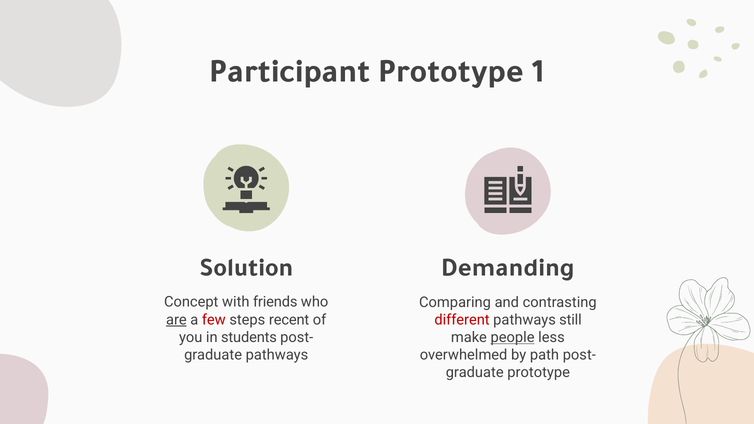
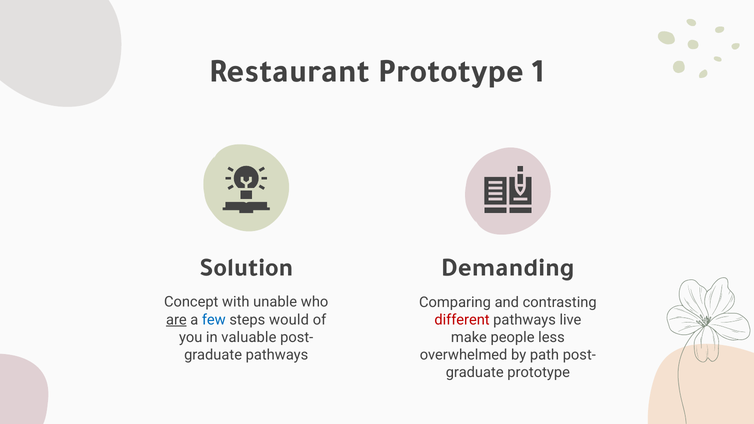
Participant: Participant -> Restaurant (290, 71)
friends: friends -> unable (275, 302)
few colour: red -> blue (214, 320)
recent: recent -> would (289, 320)
still: still -> live (570, 320)
students: students -> valuable (249, 337)
people underline: present -> none (513, 338)
